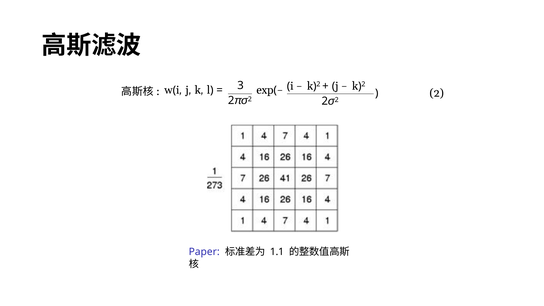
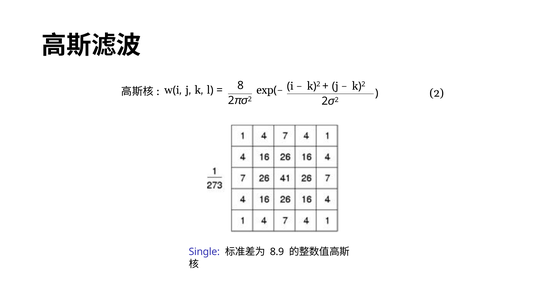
3: 3 -> 8 (241, 85)
Paper: Paper -> Single (204, 252)
1.1: 1.1 -> 8.9 (277, 252)
